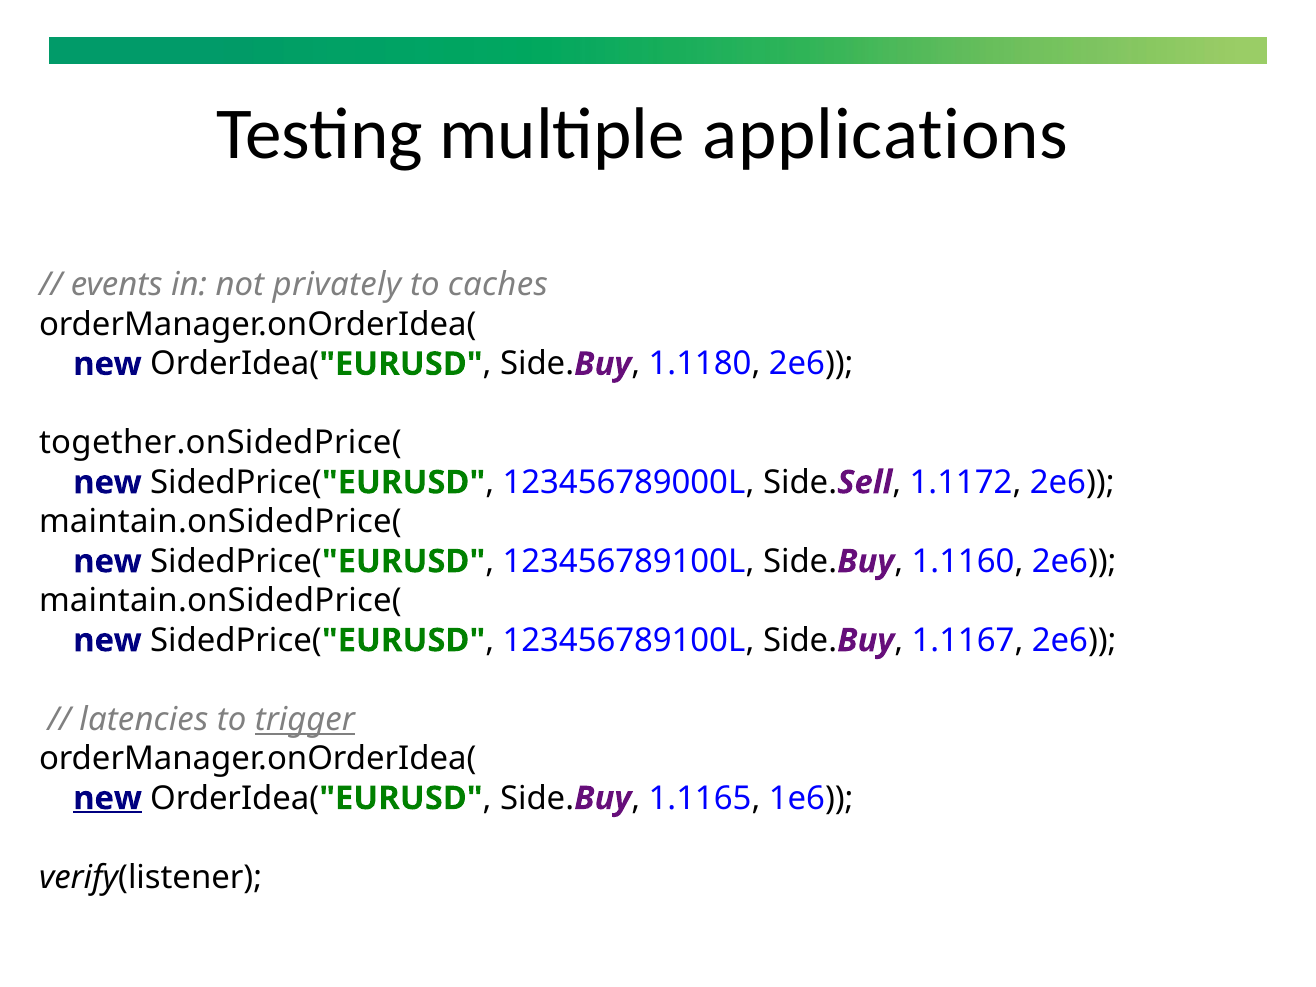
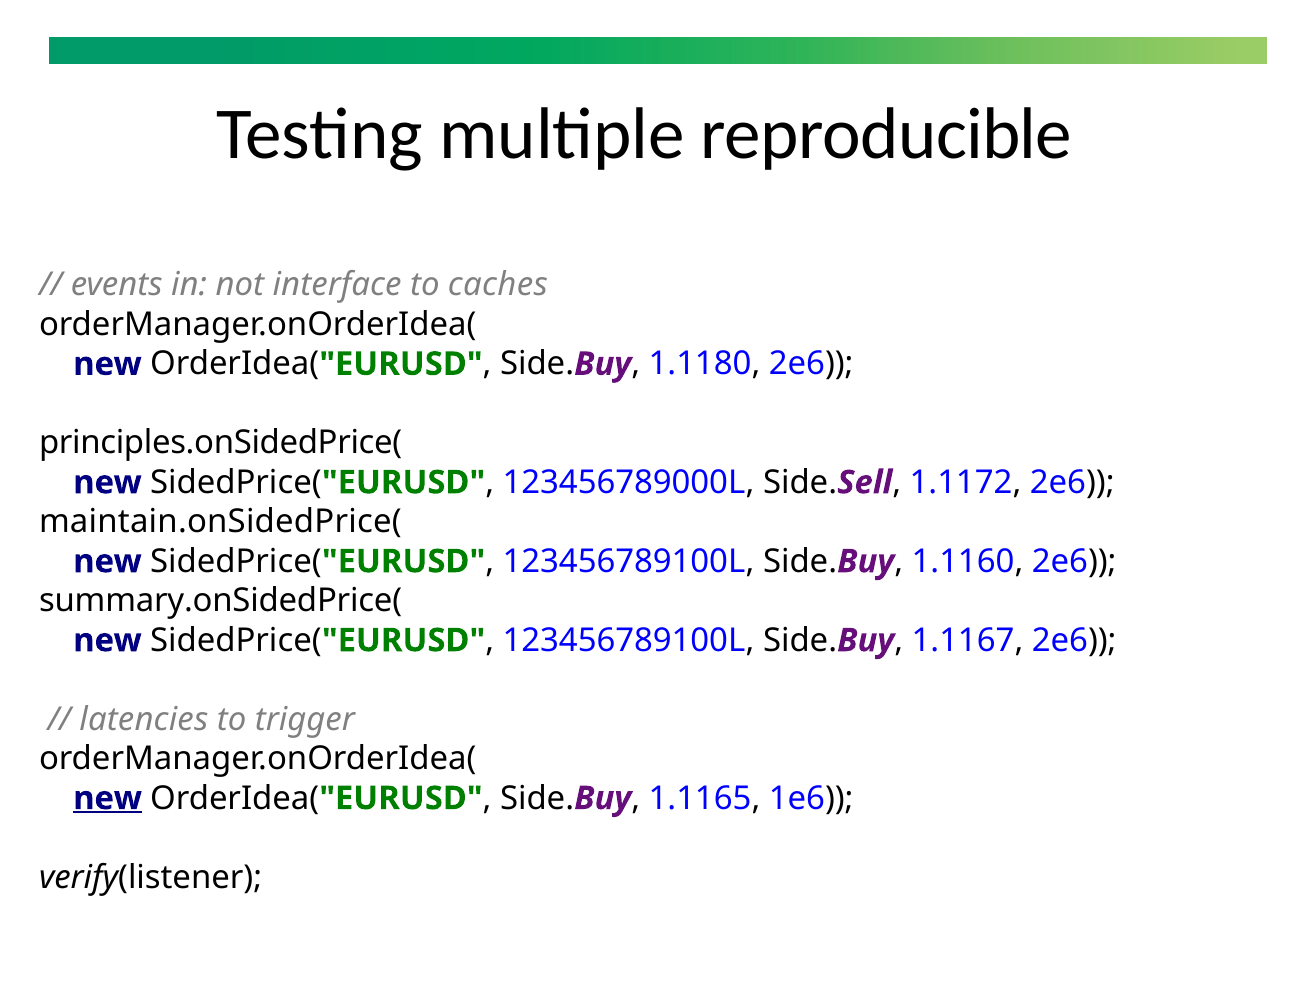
applications: applications -> reproducible (886, 134)
privately: privately -> interface (337, 285)
together.onSidedPrice(: together.onSidedPrice( -> principles.onSidedPrice( (221, 443)
maintain.onSidedPrice(: maintain.onSidedPrice( -> summary.onSidedPrice( (221, 601)
trigger underline: present -> none (305, 719)
